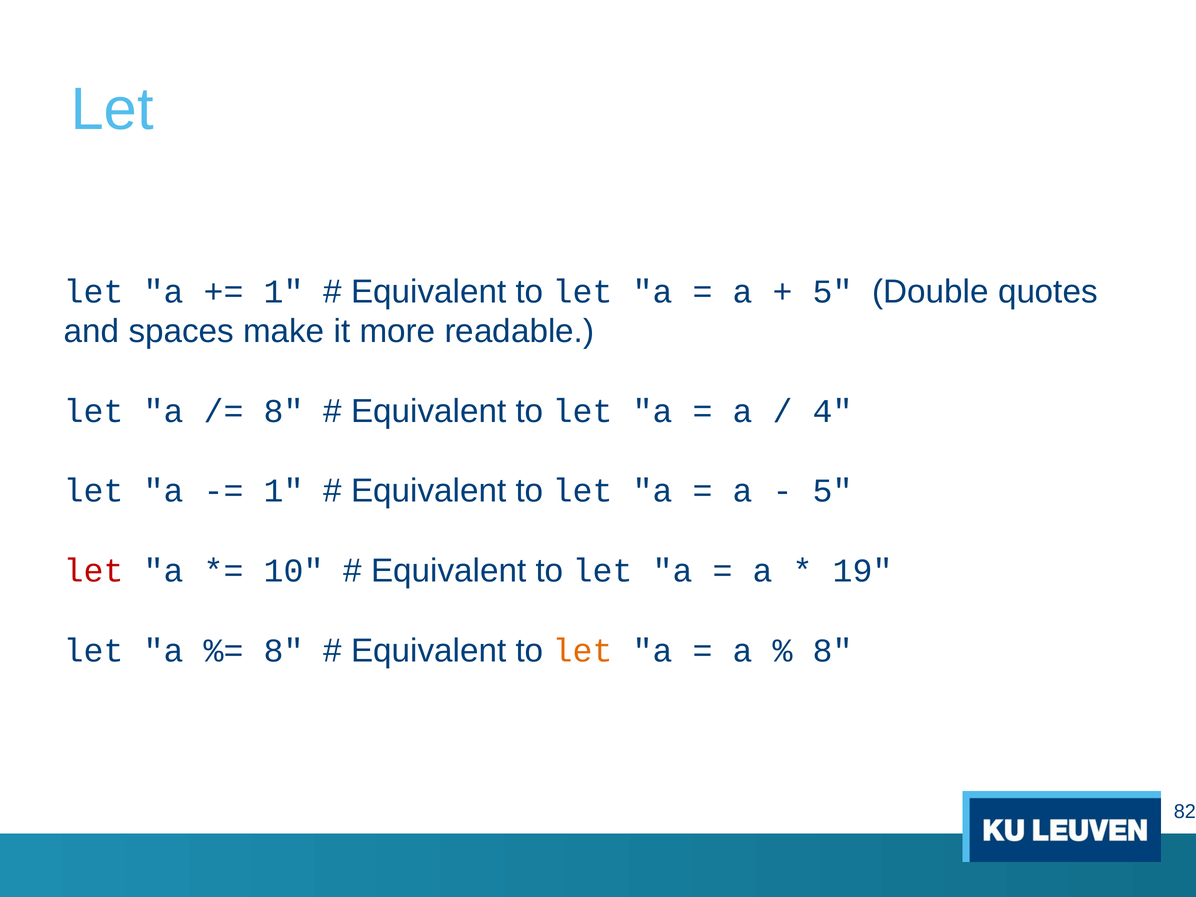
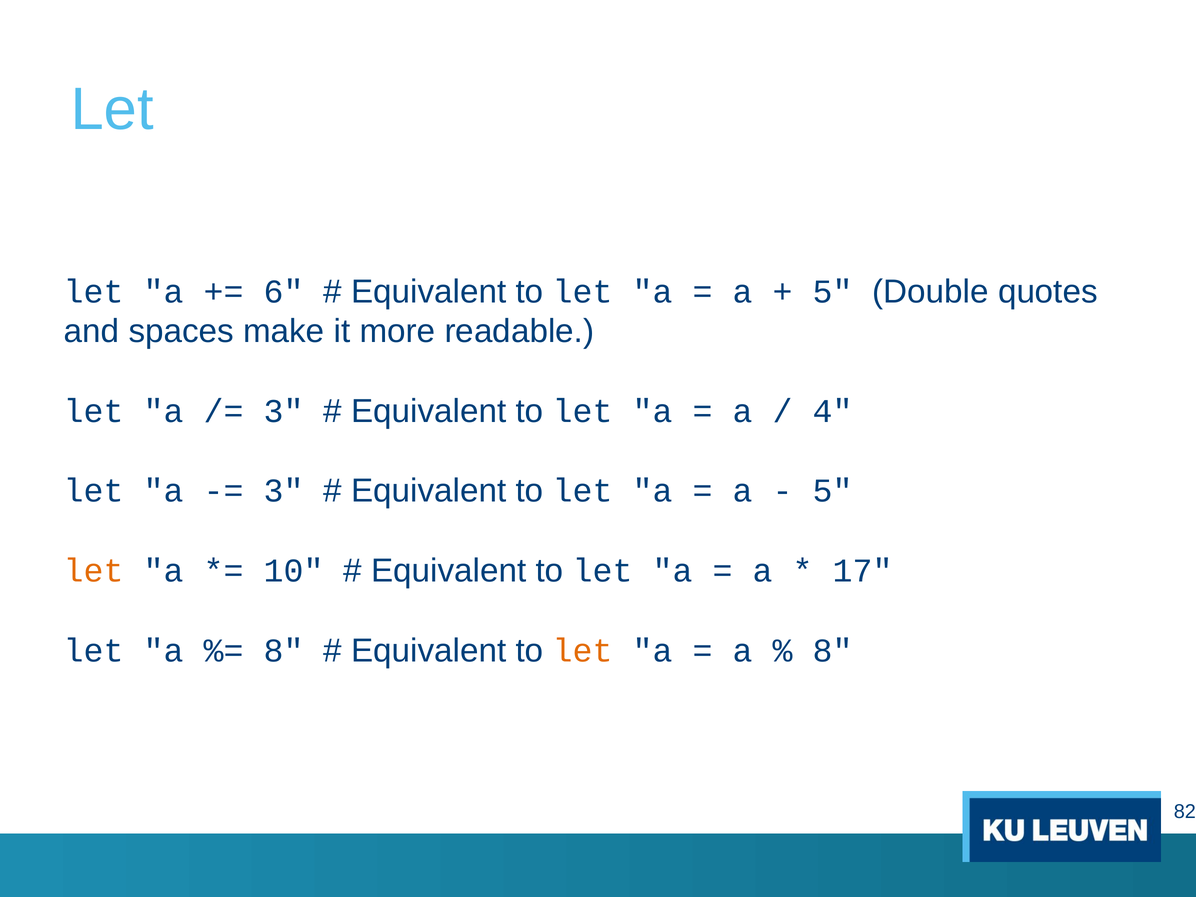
1: 1 -> 6 (284, 292)
8: 8 -> 3 (284, 411)
1: 1 -> 3 (284, 491)
let colour: red -> orange (94, 571)
19: 19 -> 17 (863, 571)
